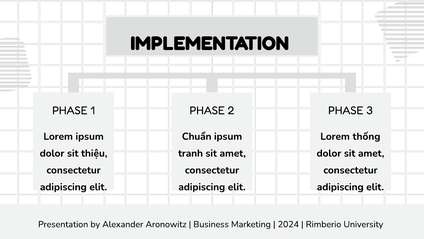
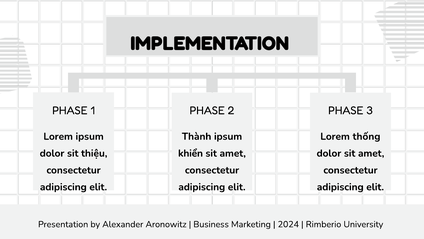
Chuẩn: Chuẩn -> Thành (197, 136)
tranh: tranh -> khiển (191, 153)
